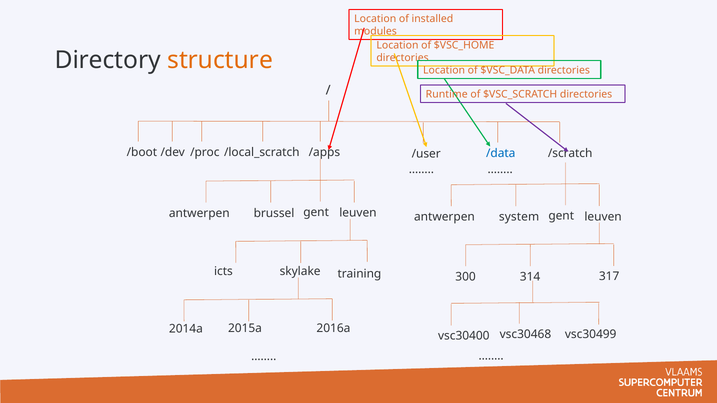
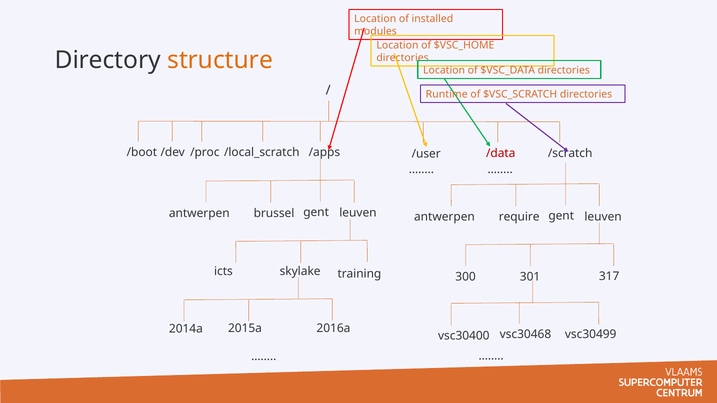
/data colour: blue -> red (501, 153)
system: system -> require (519, 217)
314: 314 -> 301 (530, 277)
